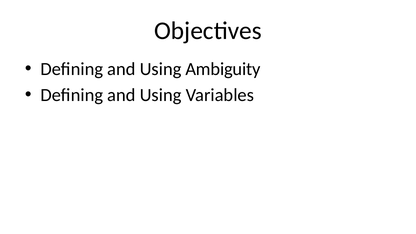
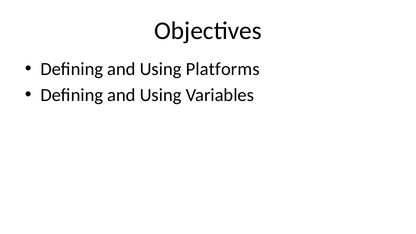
Ambiguity: Ambiguity -> Platforms (223, 69)
